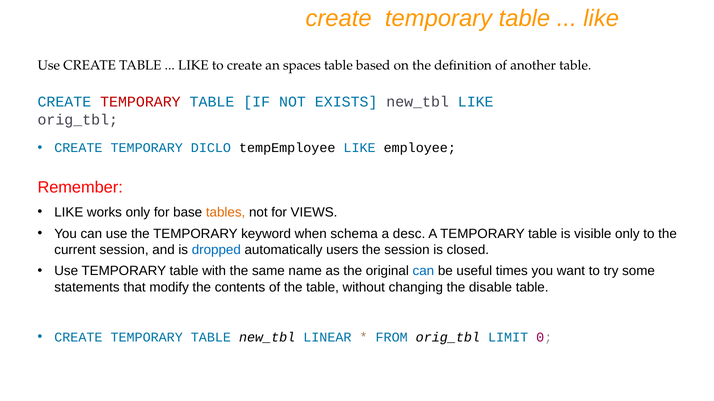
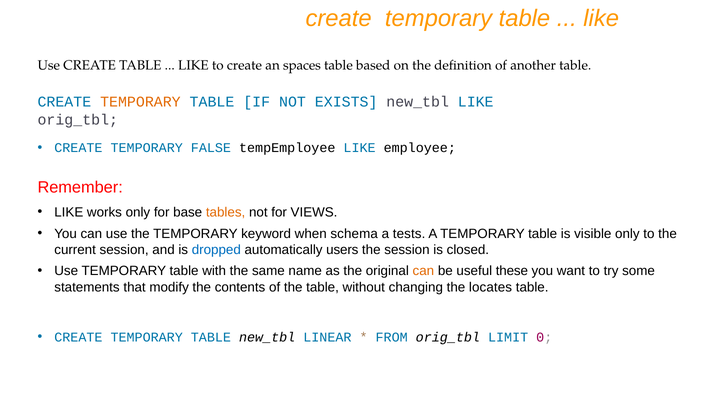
TEMPORARY colour: red -> orange (140, 102)
DICLO: DICLO -> FALSE (211, 148)
desc: desc -> tests (409, 234)
can colour: blue -> orange (423, 271)
times: times -> these (512, 271)
disable: disable -> locates (490, 288)
